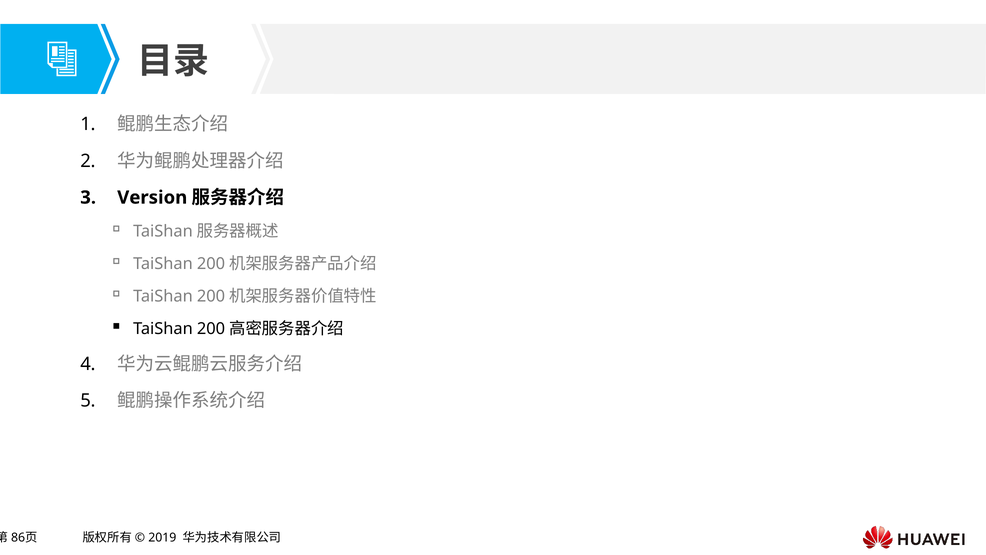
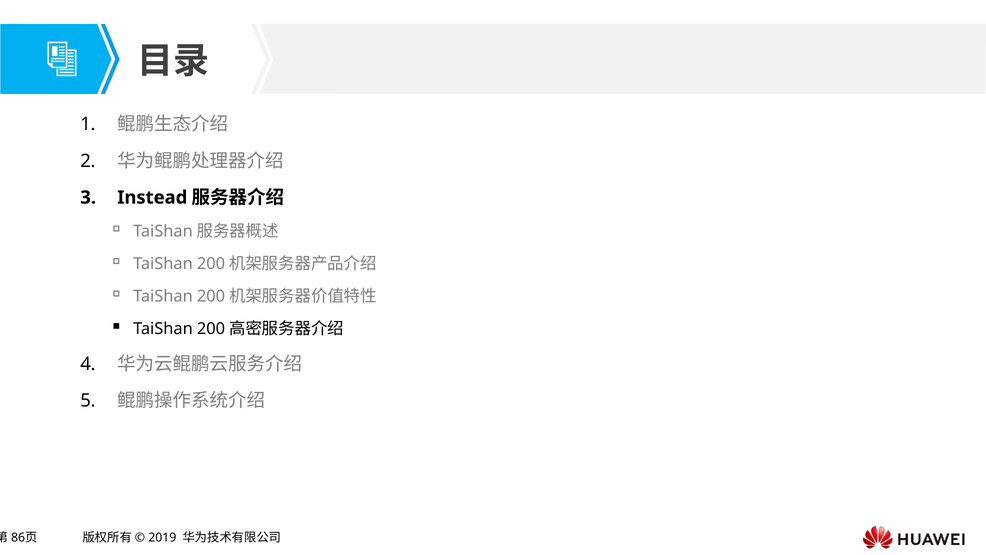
Version: Version -> Instead (152, 197)
